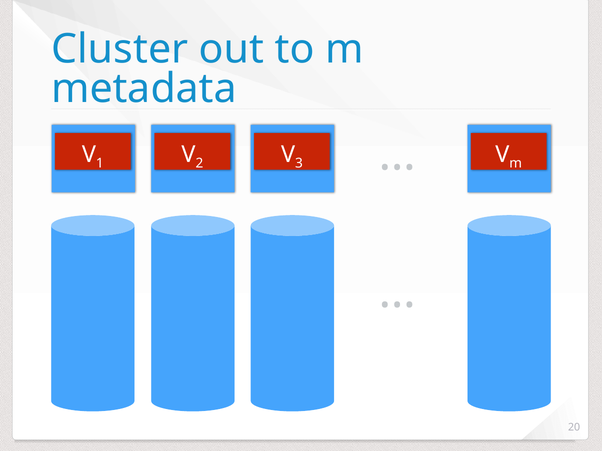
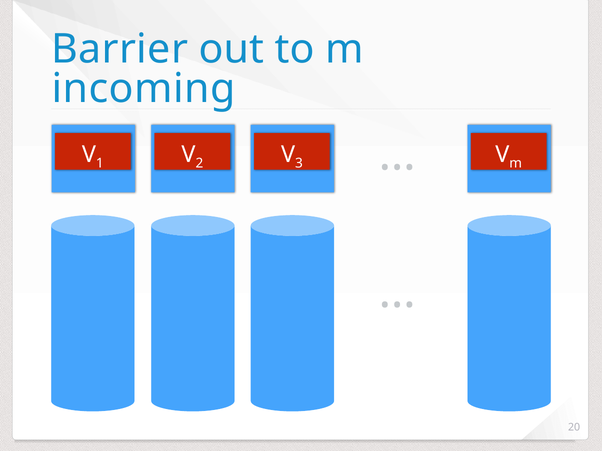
Cluster: Cluster -> Barrier (120, 49)
metadata: metadata -> incoming (144, 89)
